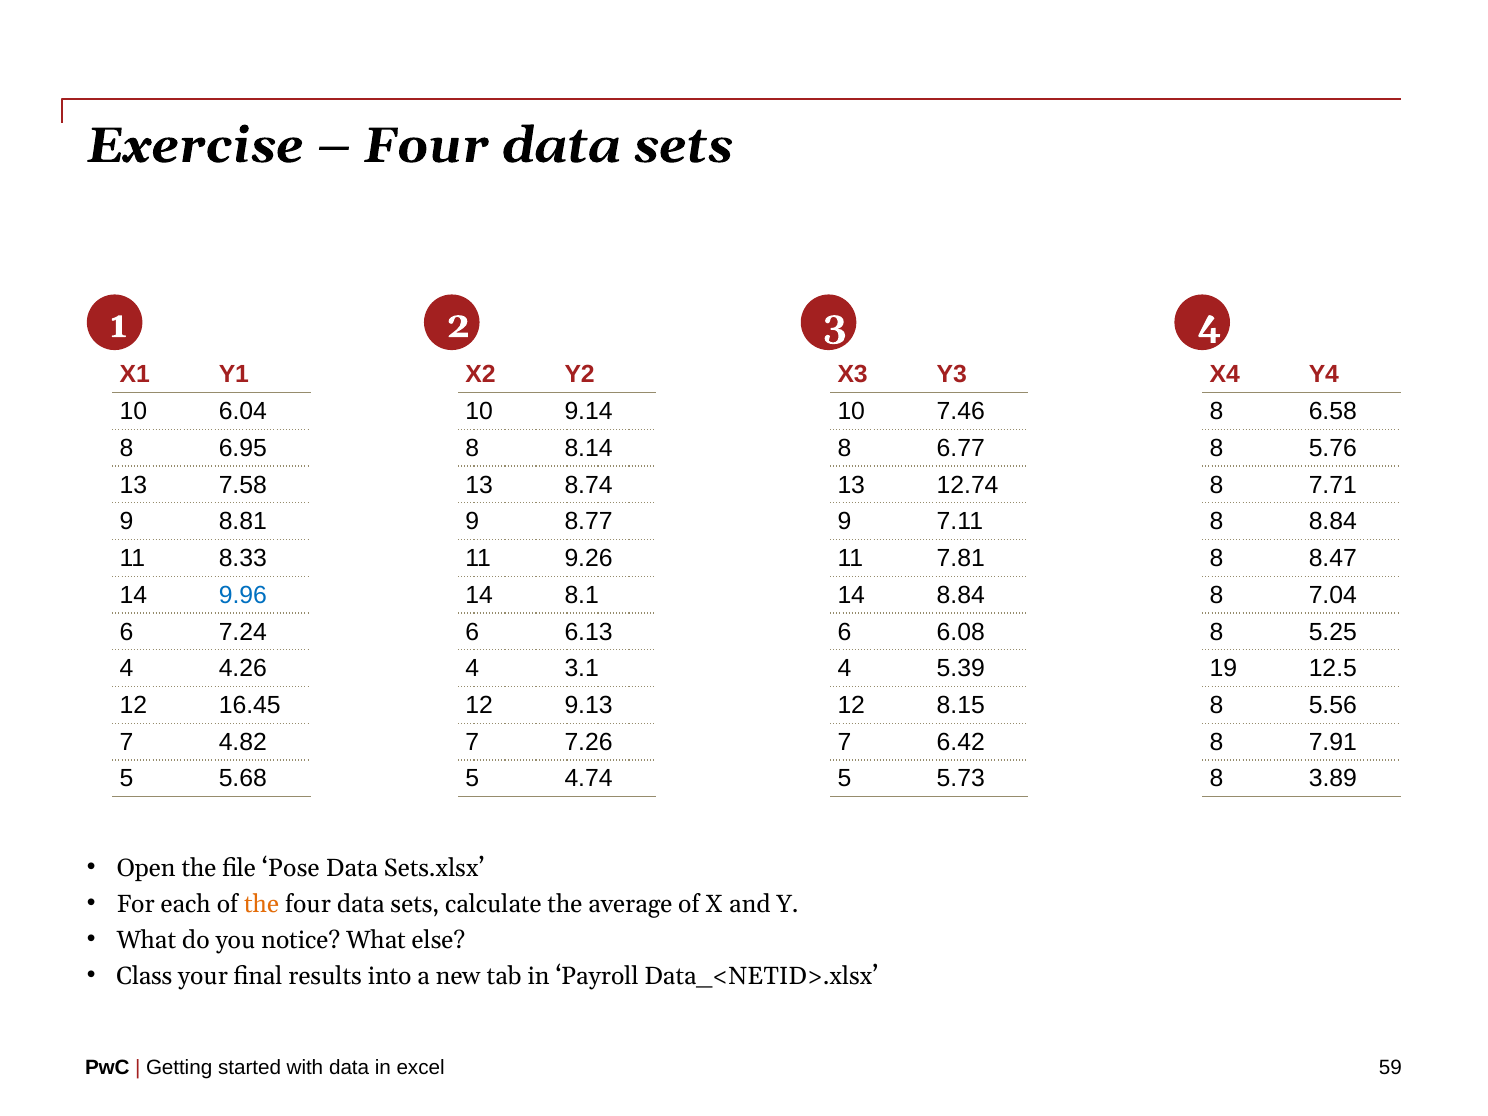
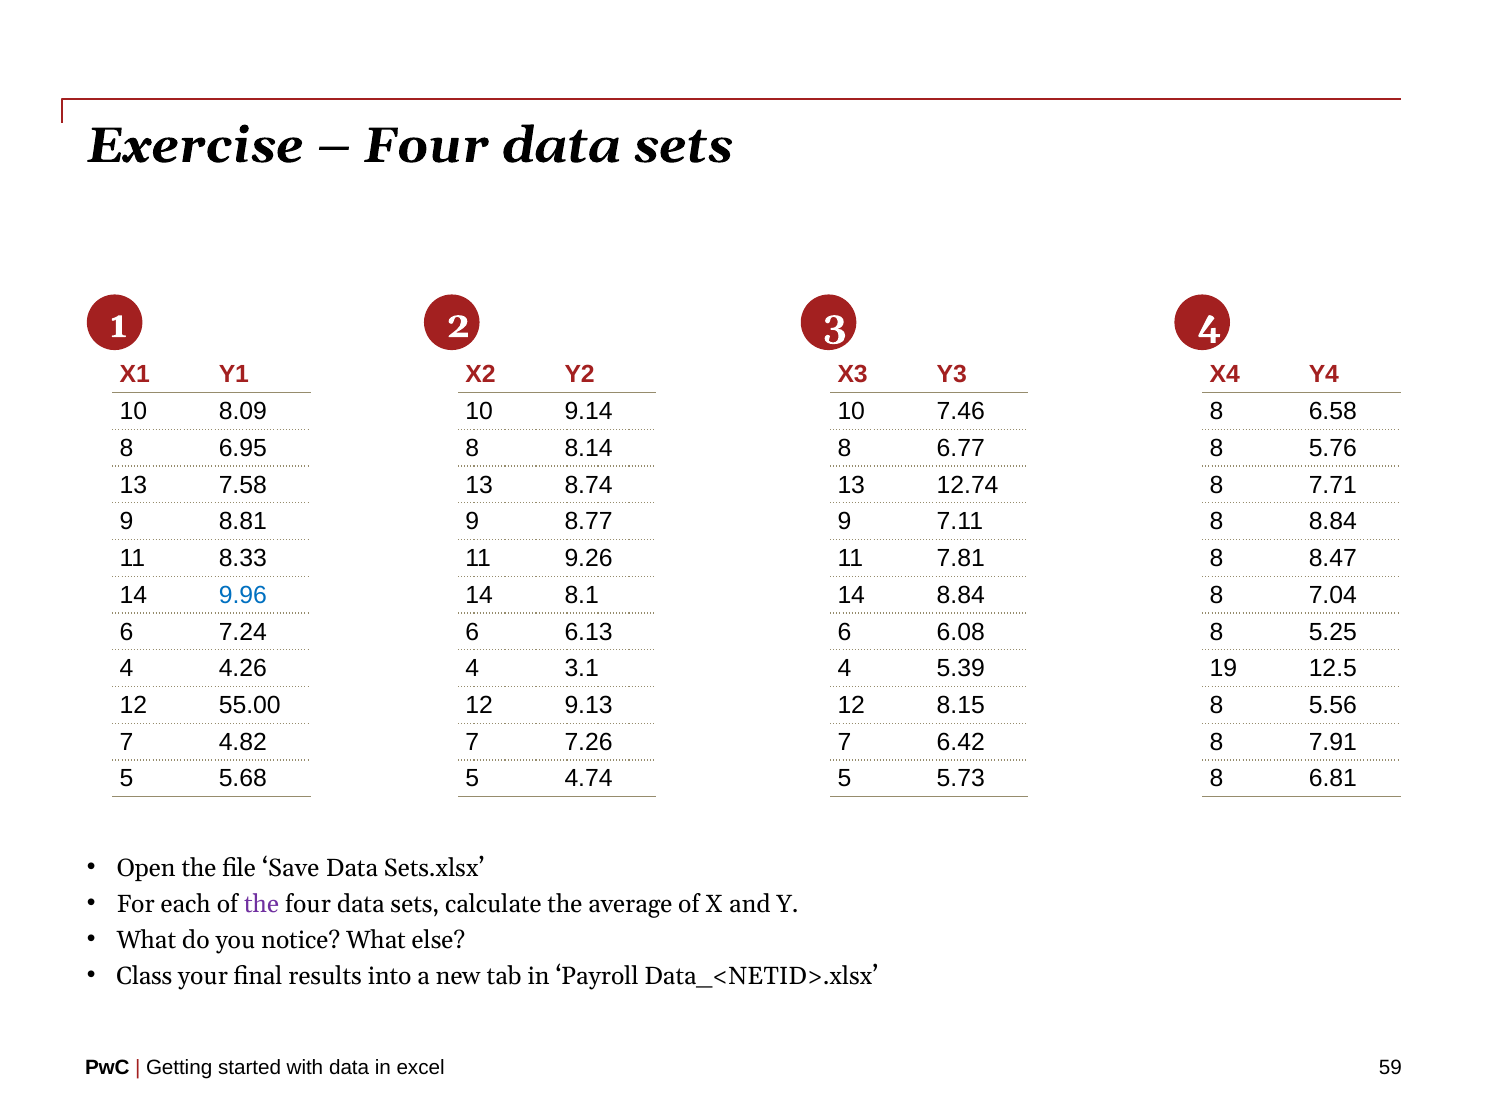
6.04: 6.04 -> 8.09 (243, 411)
16.45: 16.45 -> 55.00 (250, 705)
3.89: 3.89 -> 6.81 (1333, 779)
Pose: Pose -> Save (291, 868)
the colour: orange -> purple (262, 904)
